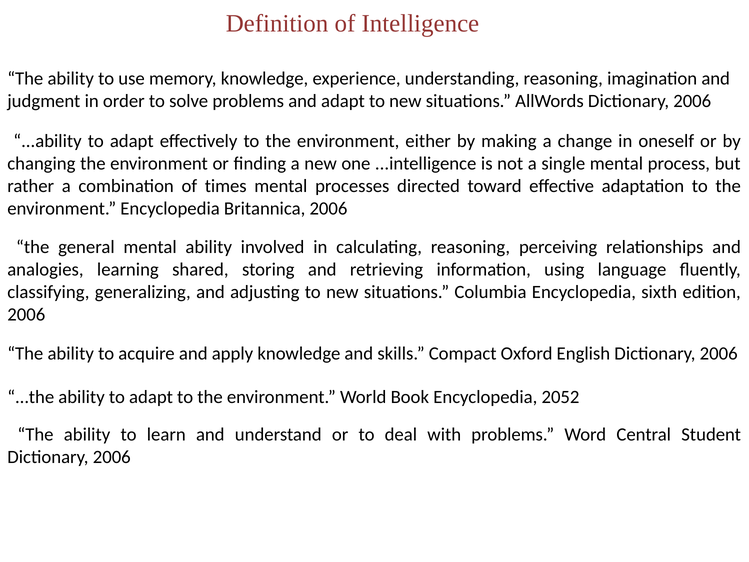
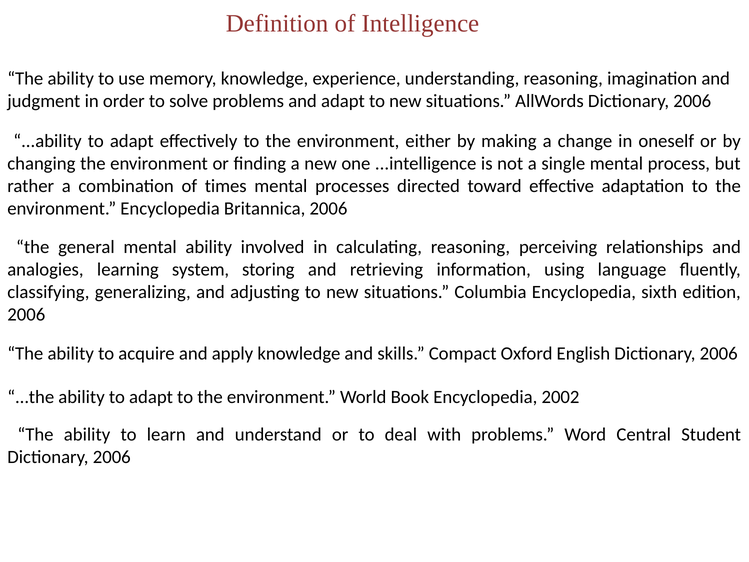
shared: shared -> system (200, 270)
2052: 2052 -> 2002 (560, 397)
